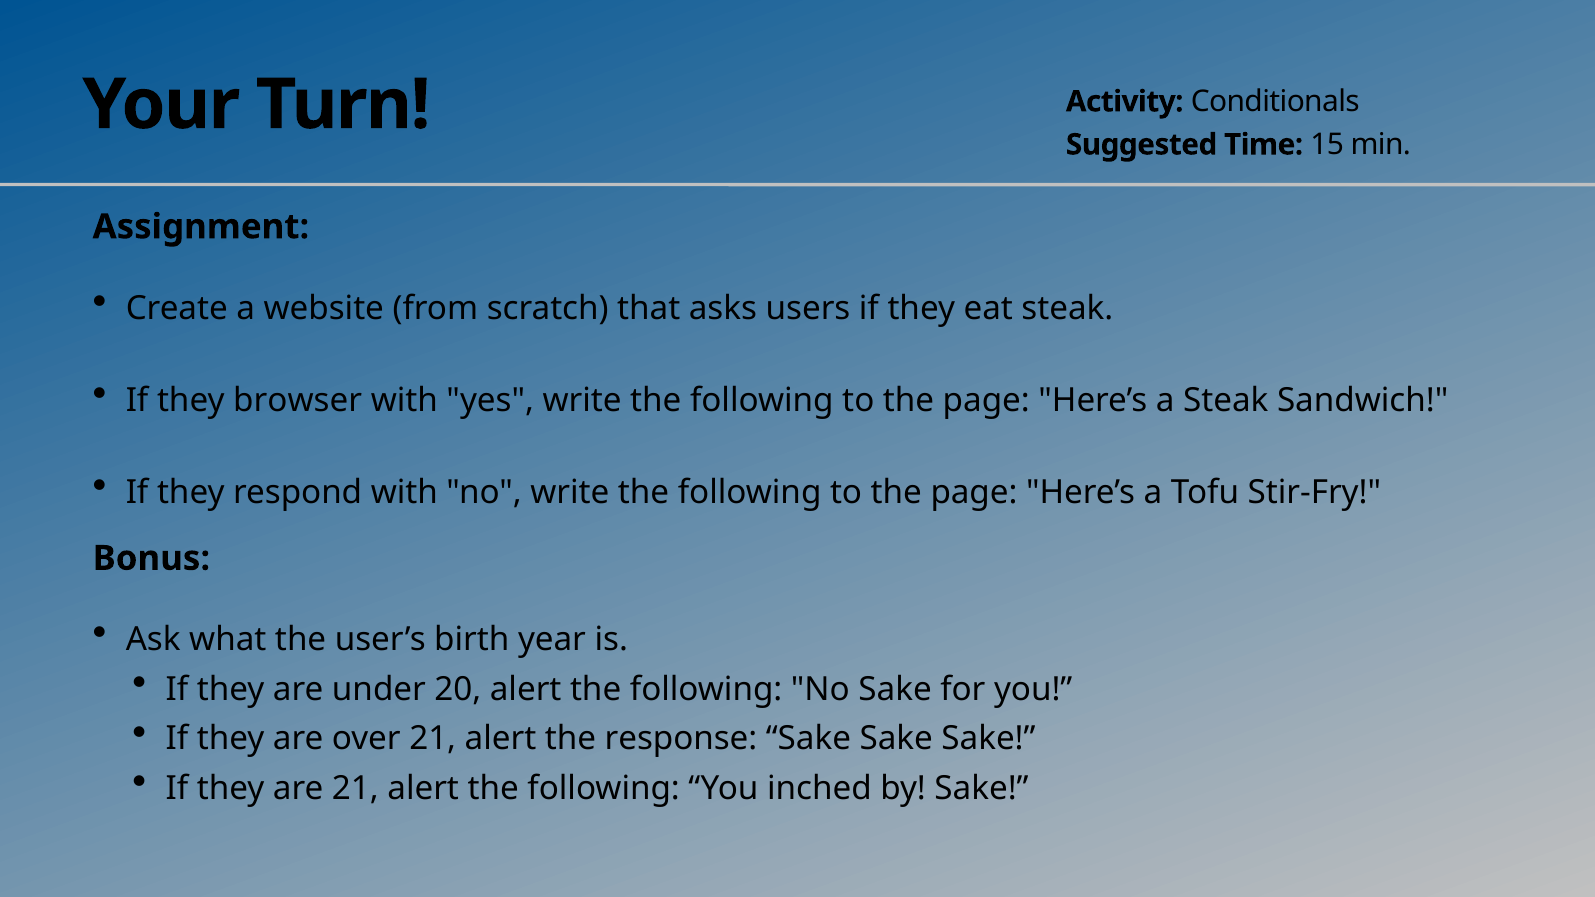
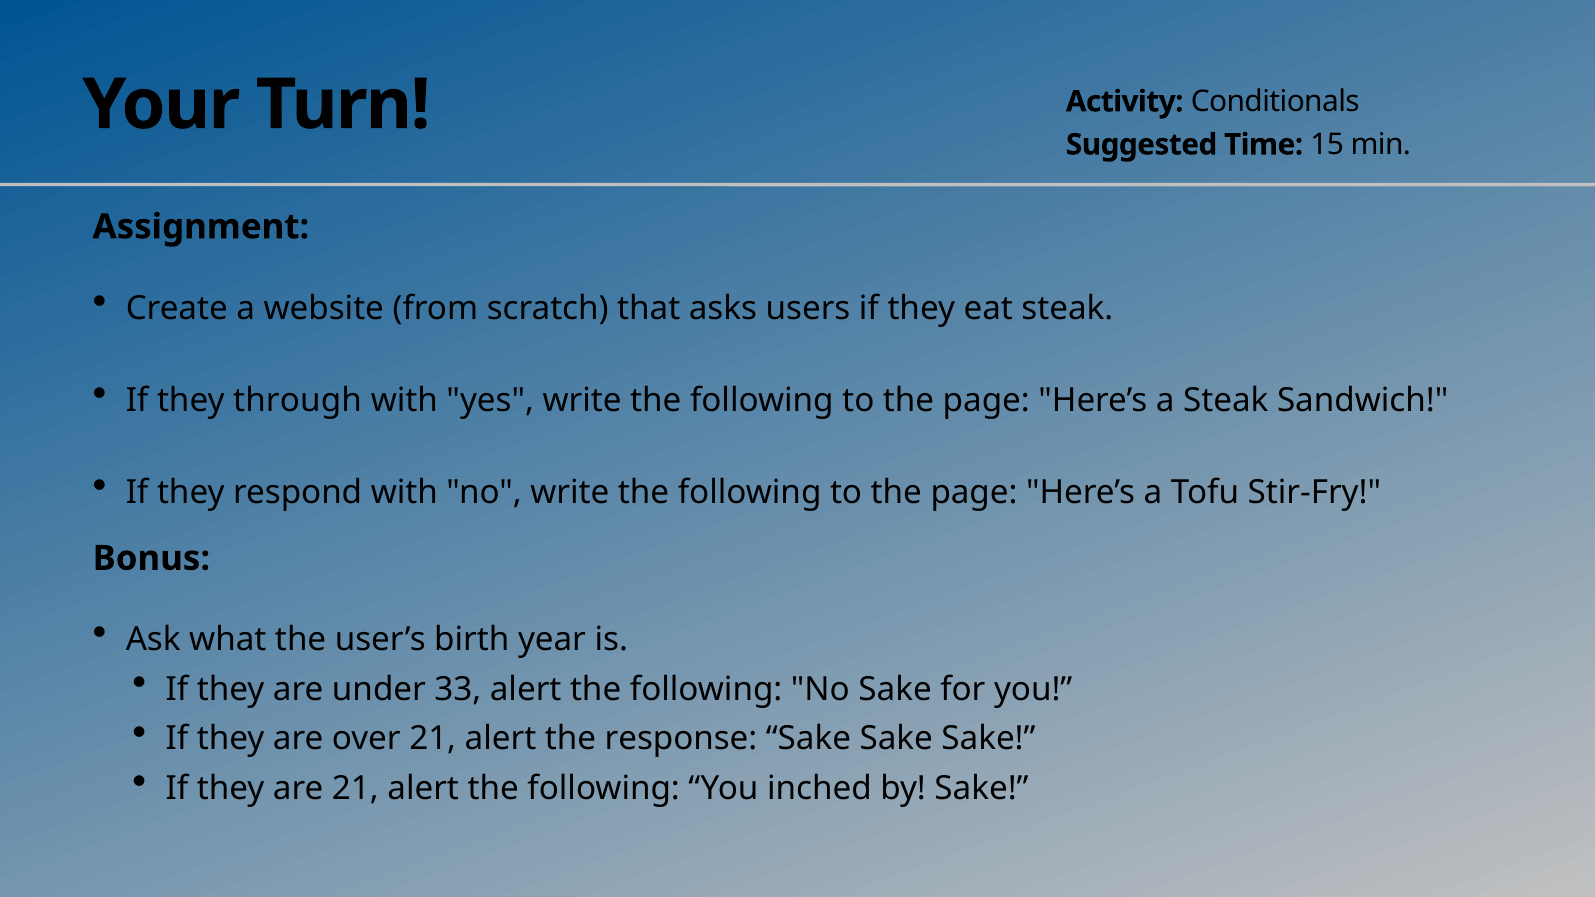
browser: browser -> through (298, 400)
20: 20 -> 33 (458, 689)
